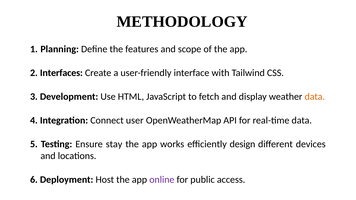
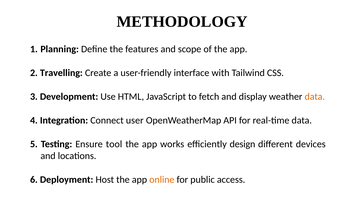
Interfaces: Interfaces -> Travelling (61, 73)
stay: stay -> tool (114, 144)
online colour: purple -> orange (162, 180)
